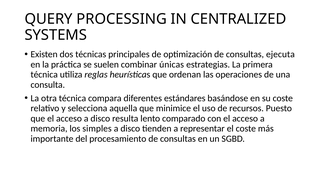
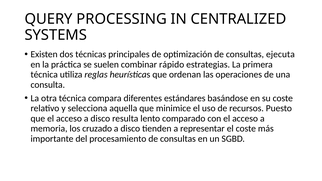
únicas: únicas -> rápido (172, 65)
simples: simples -> cruzado (97, 129)
